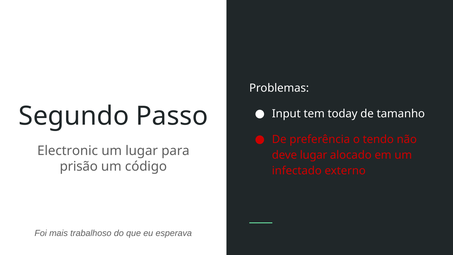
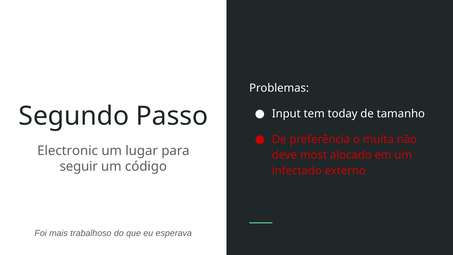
tendo: tendo -> multa (378, 139)
deve lugar: lugar -> most (314, 155)
prisão: prisão -> seguir (79, 166)
